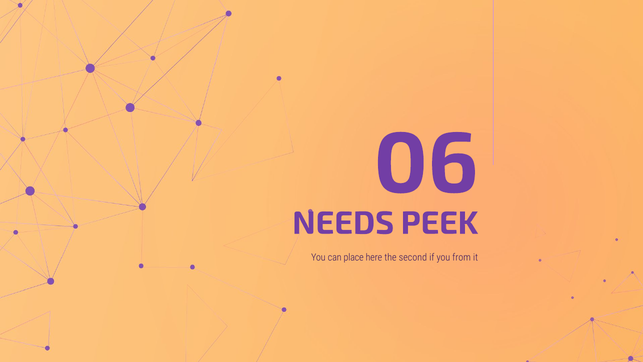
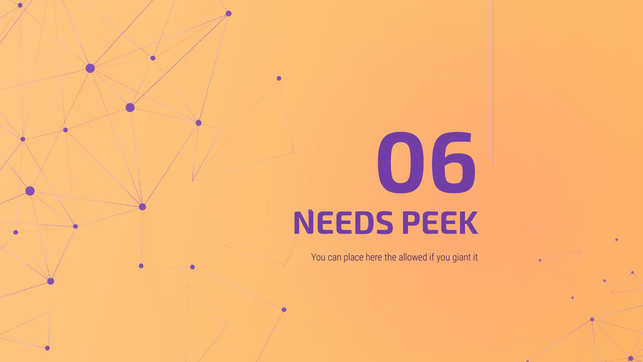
second: second -> allowed (413, 257)
from: from -> giant (462, 257)
